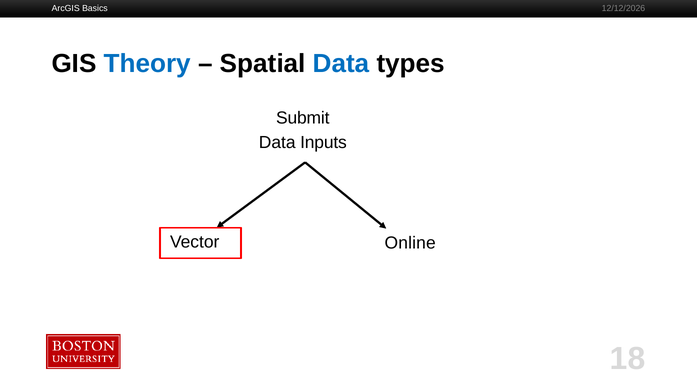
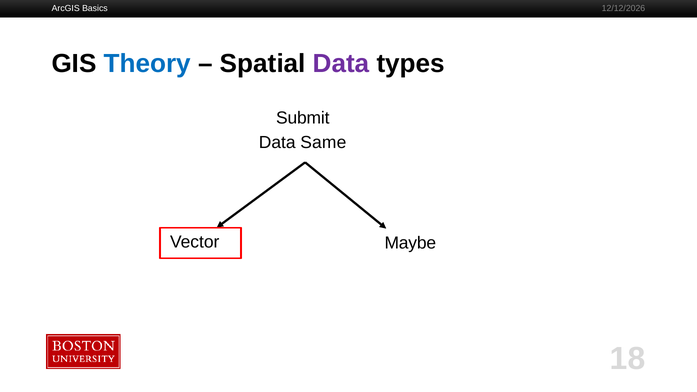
Data colour: blue -> purple (341, 64)
Inputs: Inputs -> Same (323, 142)
Online: Online -> Maybe (410, 243)
